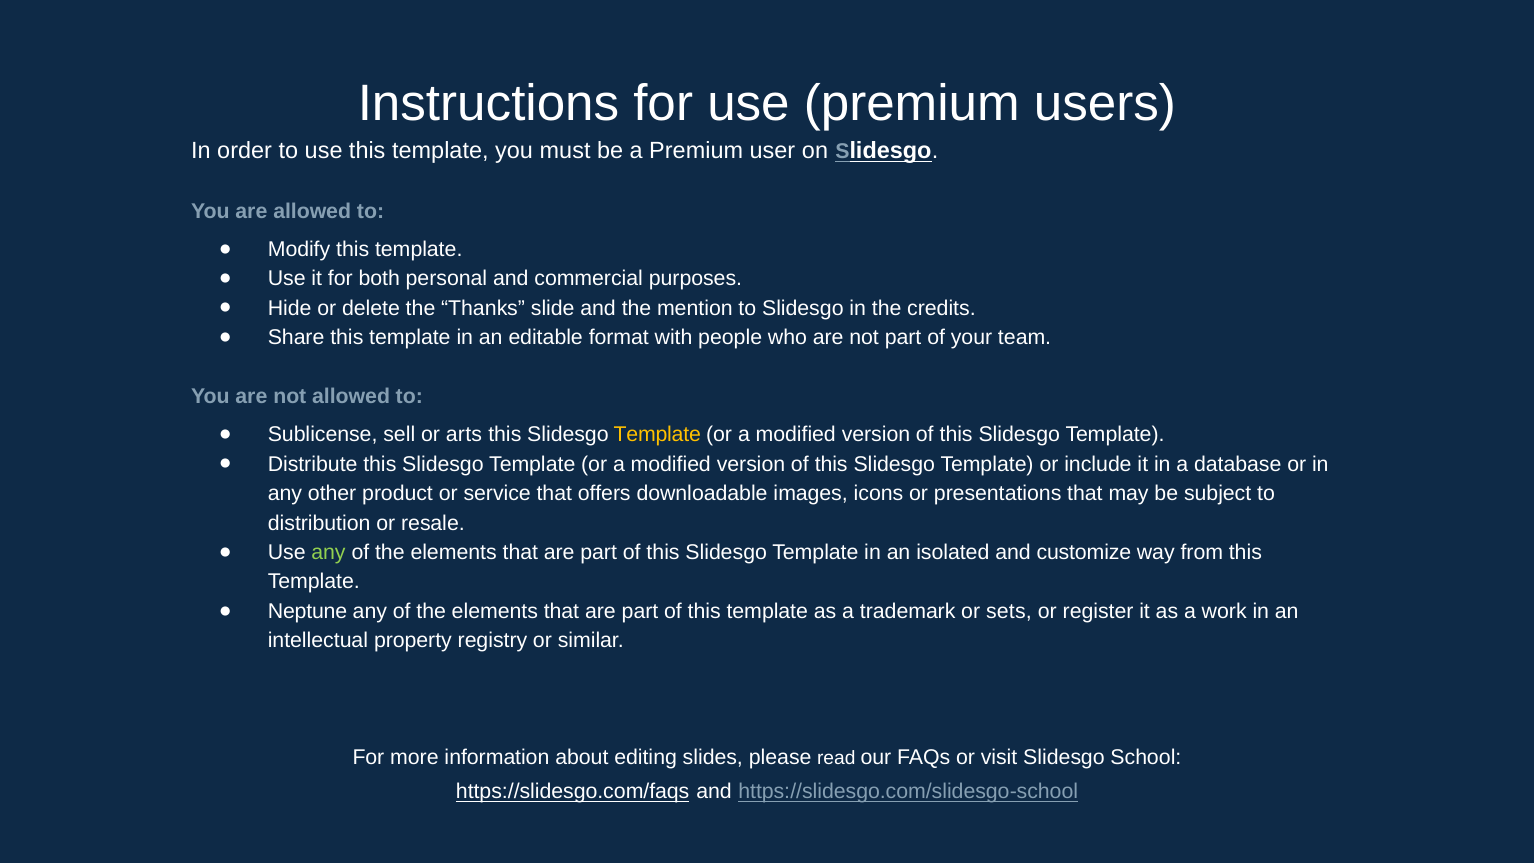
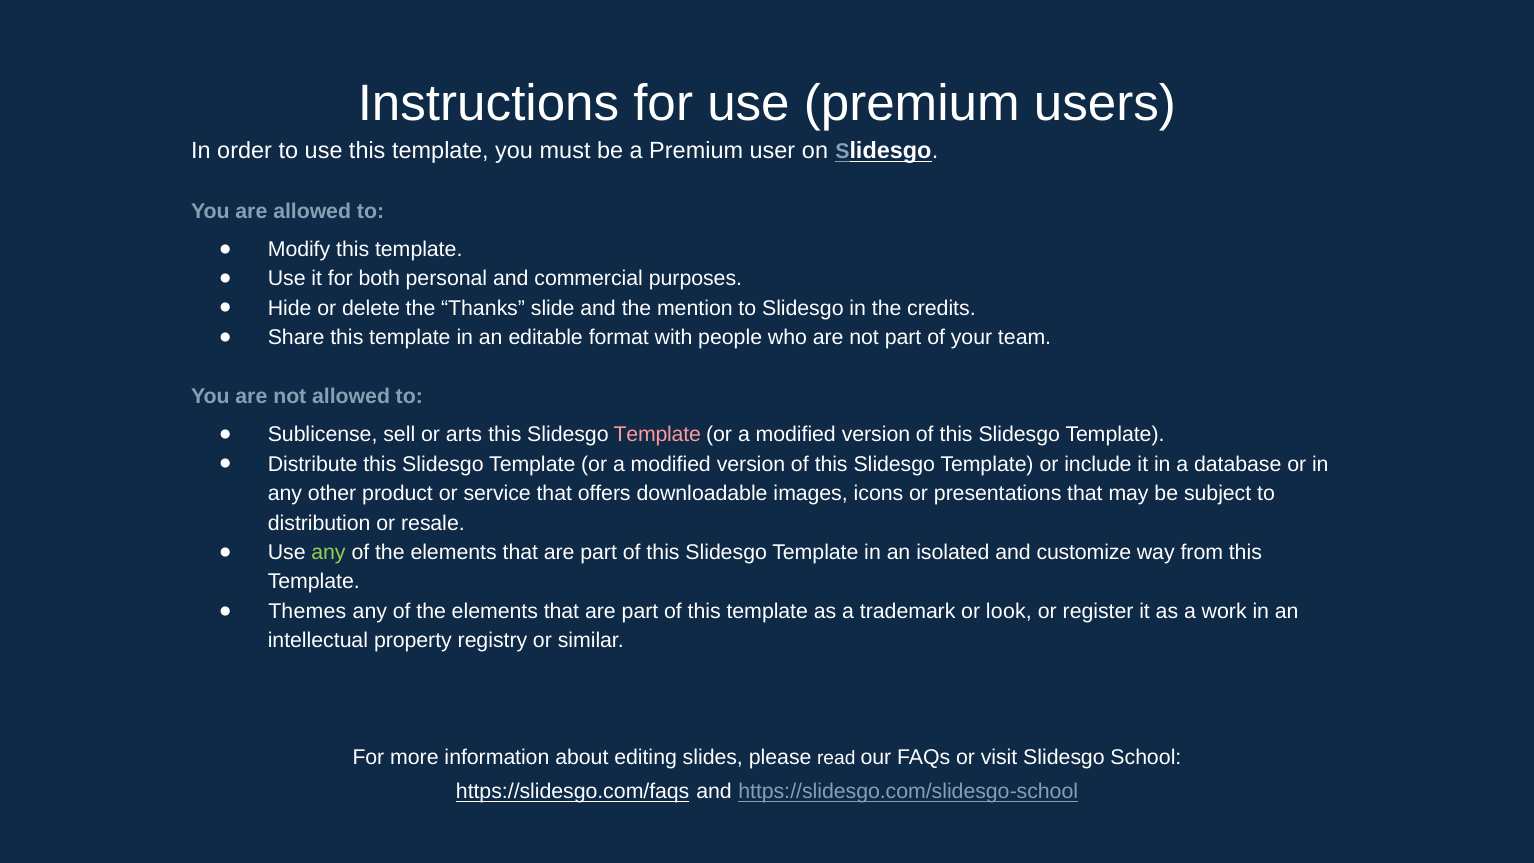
Template colour: yellow -> pink (657, 435)
Neptune: Neptune -> Themes (307, 611)
sets: sets -> look (1009, 611)
